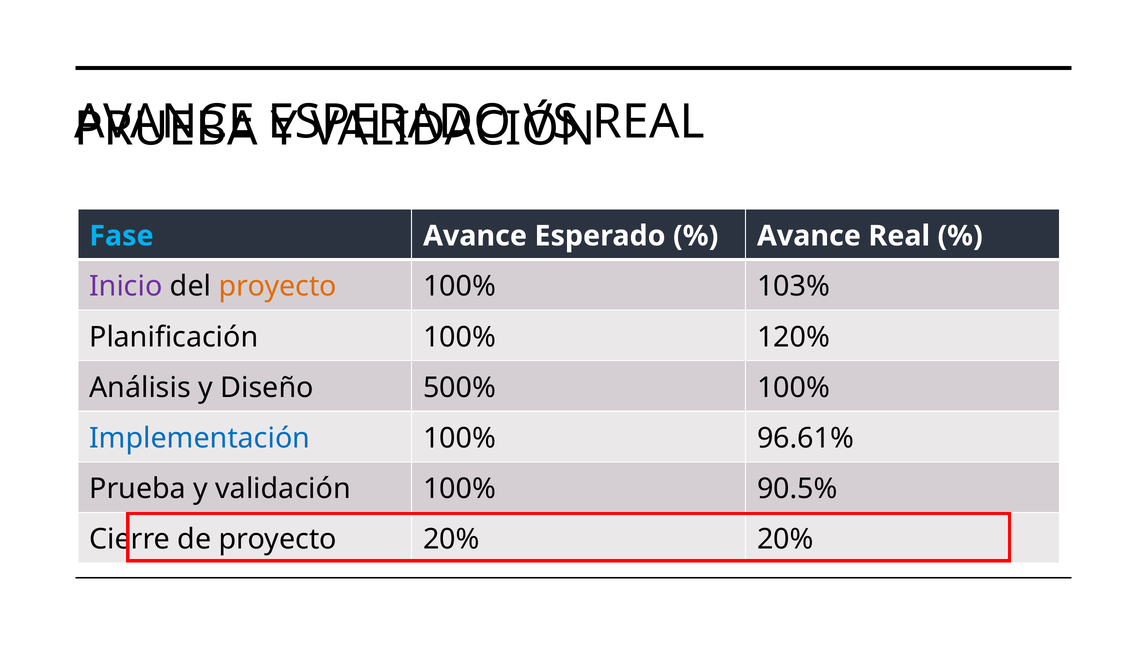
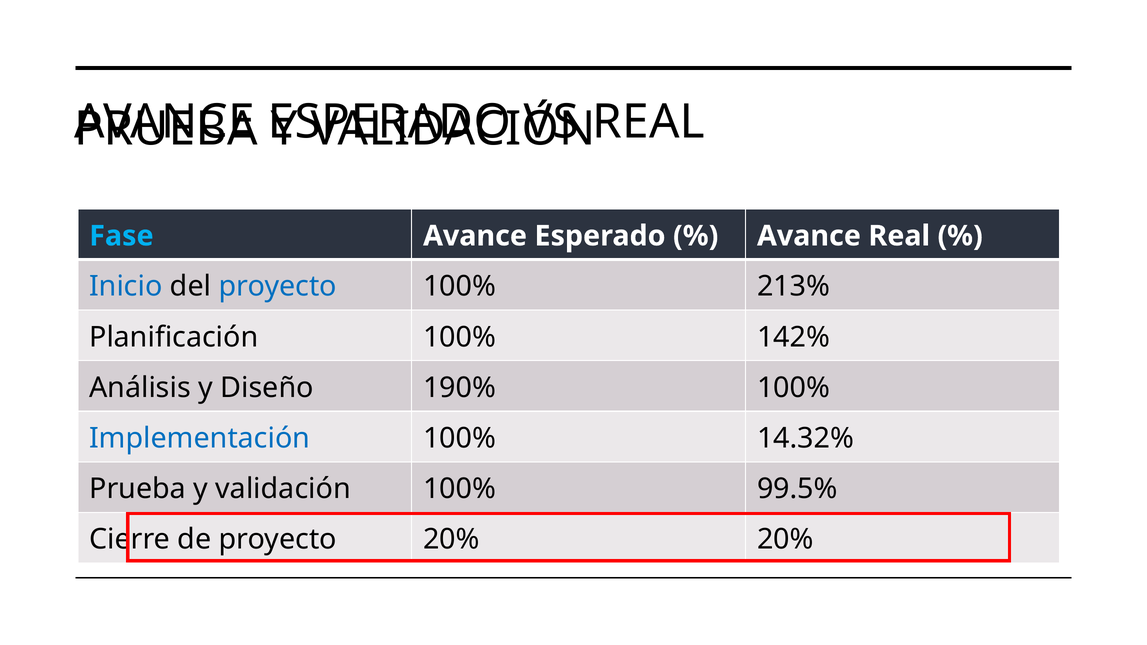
Inicio colour: purple -> blue (126, 287)
proyecto colour: orange -> blue (278, 287)
103%: 103% -> 213% (794, 287)
120%: 120% -> 142% (794, 337)
500%: 500% -> 190% (460, 388)
96.61%: 96.61% -> 14.32% (806, 438)
90.5%: 90.5% -> 99.5% (797, 489)
